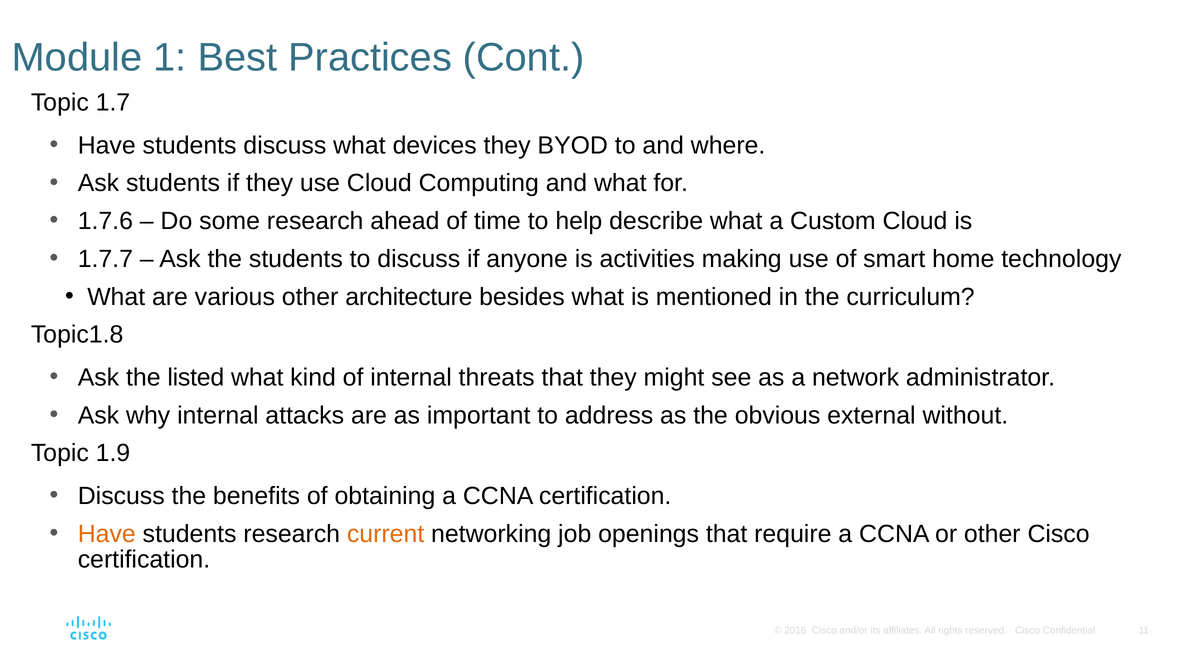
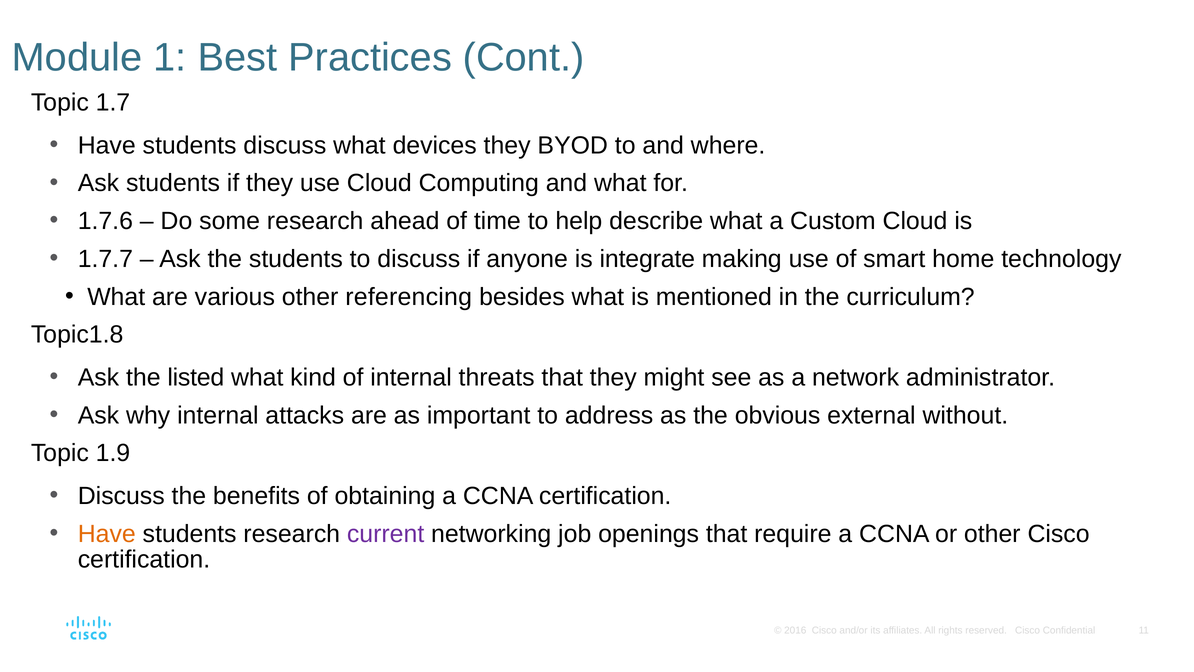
activities: activities -> integrate (647, 259)
architecture: architecture -> referencing (409, 297)
current colour: orange -> purple (386, 534)
